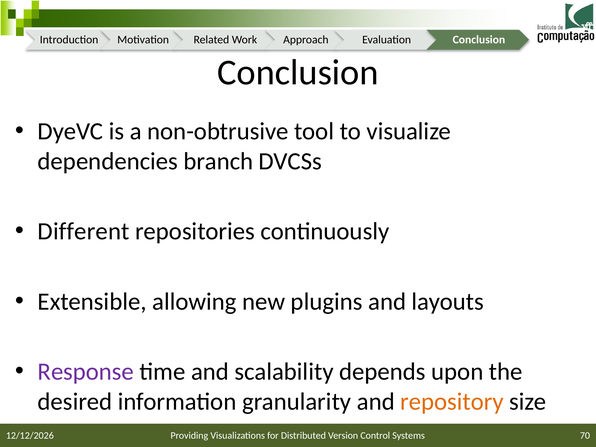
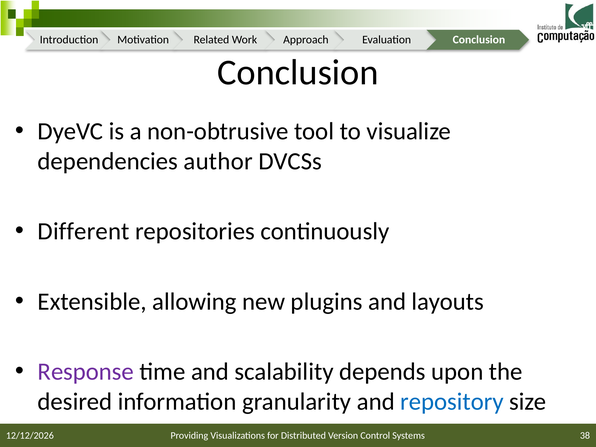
branch: branch -> author (218, 161)
repository colour: orange -> blue (452, 402)
70: 70 -> 38 (585, 436)
